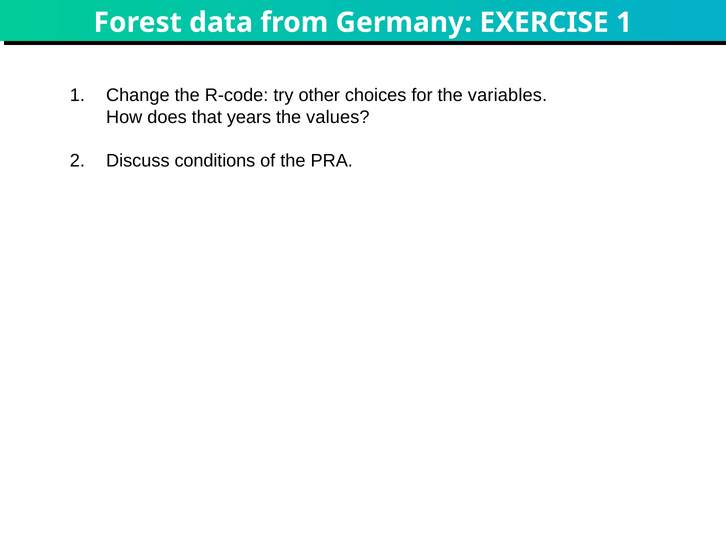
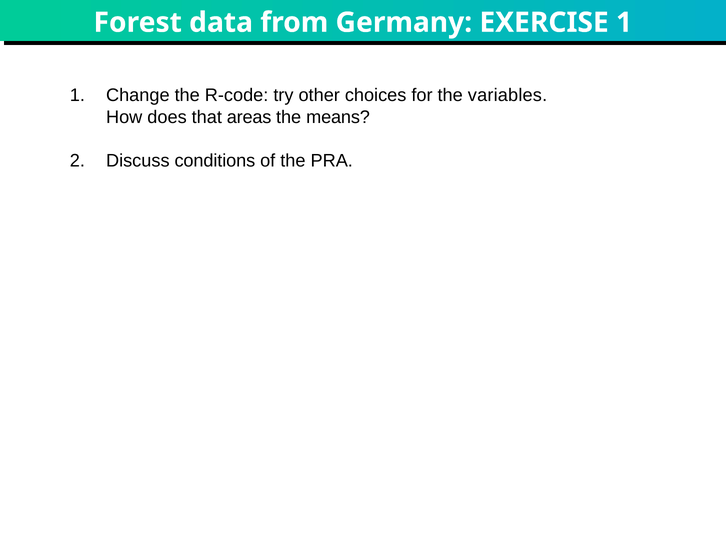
years: years -> areas (249, 117)
values: values -> means (338, 117)
